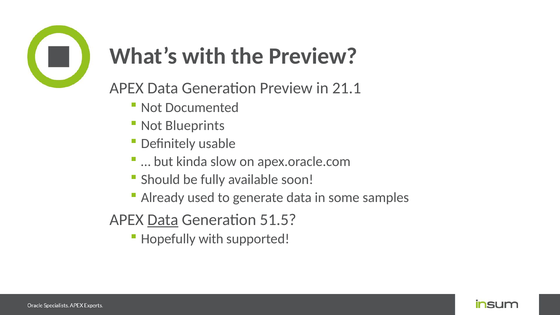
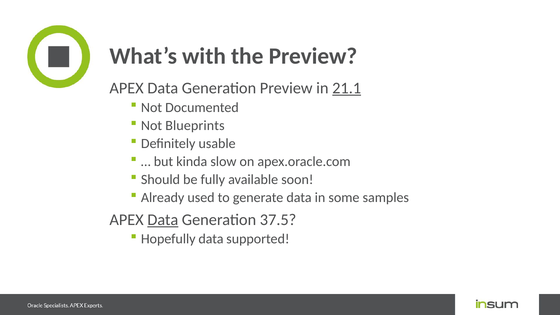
21.1 underline: none -> present (347, 88)
51.5: 51.5 -> 37.5 (278, 220)
Hopefully with: with -> data (211, 239)
